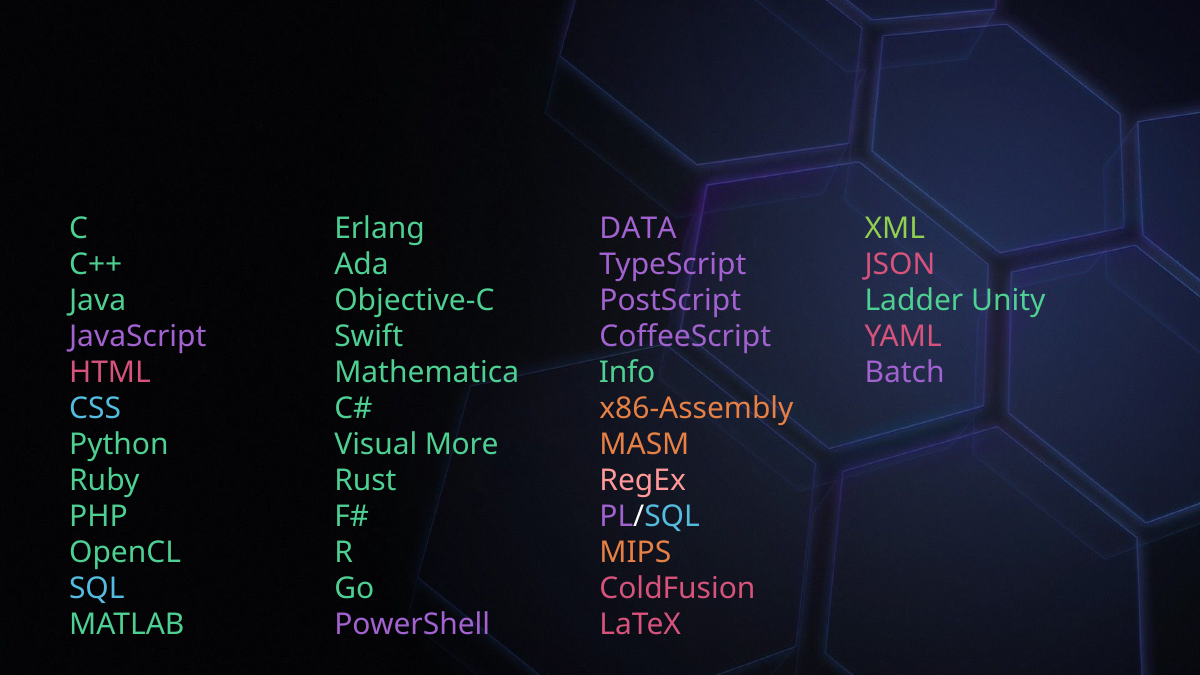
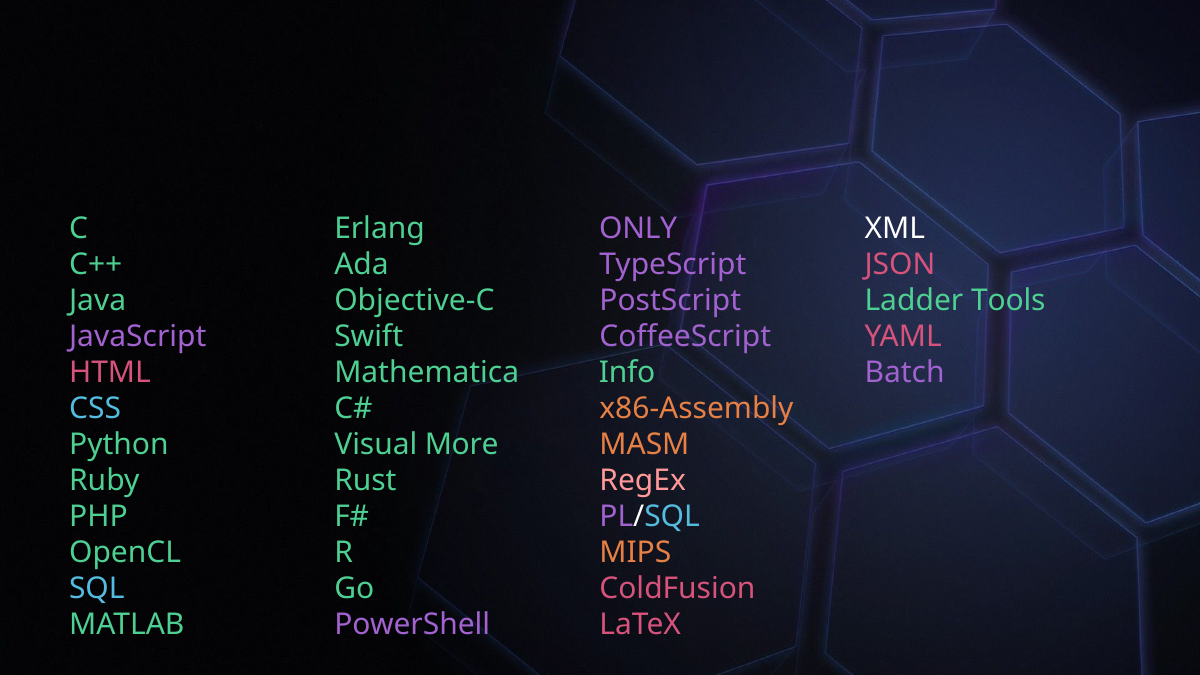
DATA: DATA -> ONLY (638, 228)
XML colour: light green -> white (895, 228)
Unity: Unity -> Tools (1008, 300)
